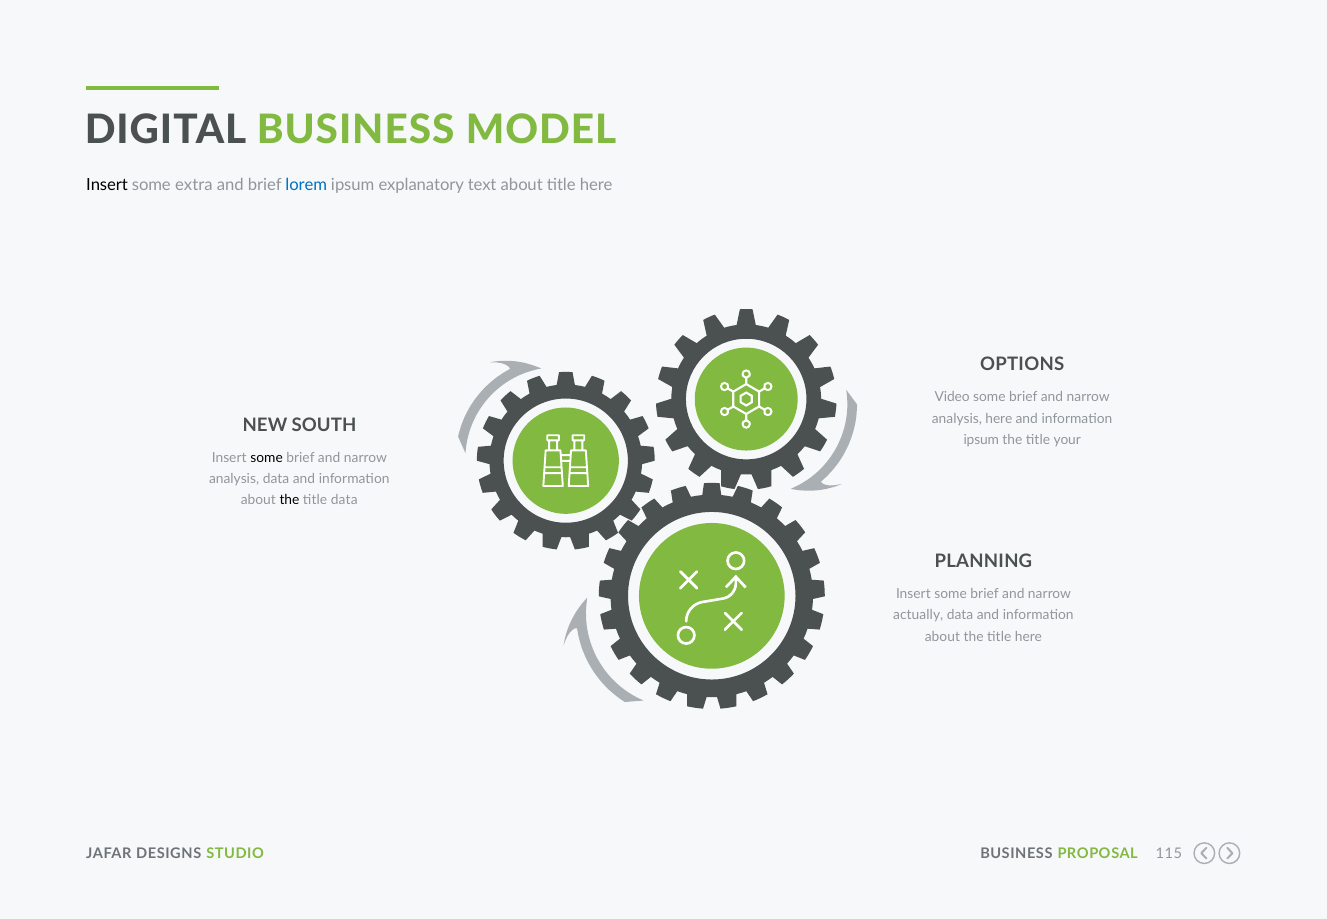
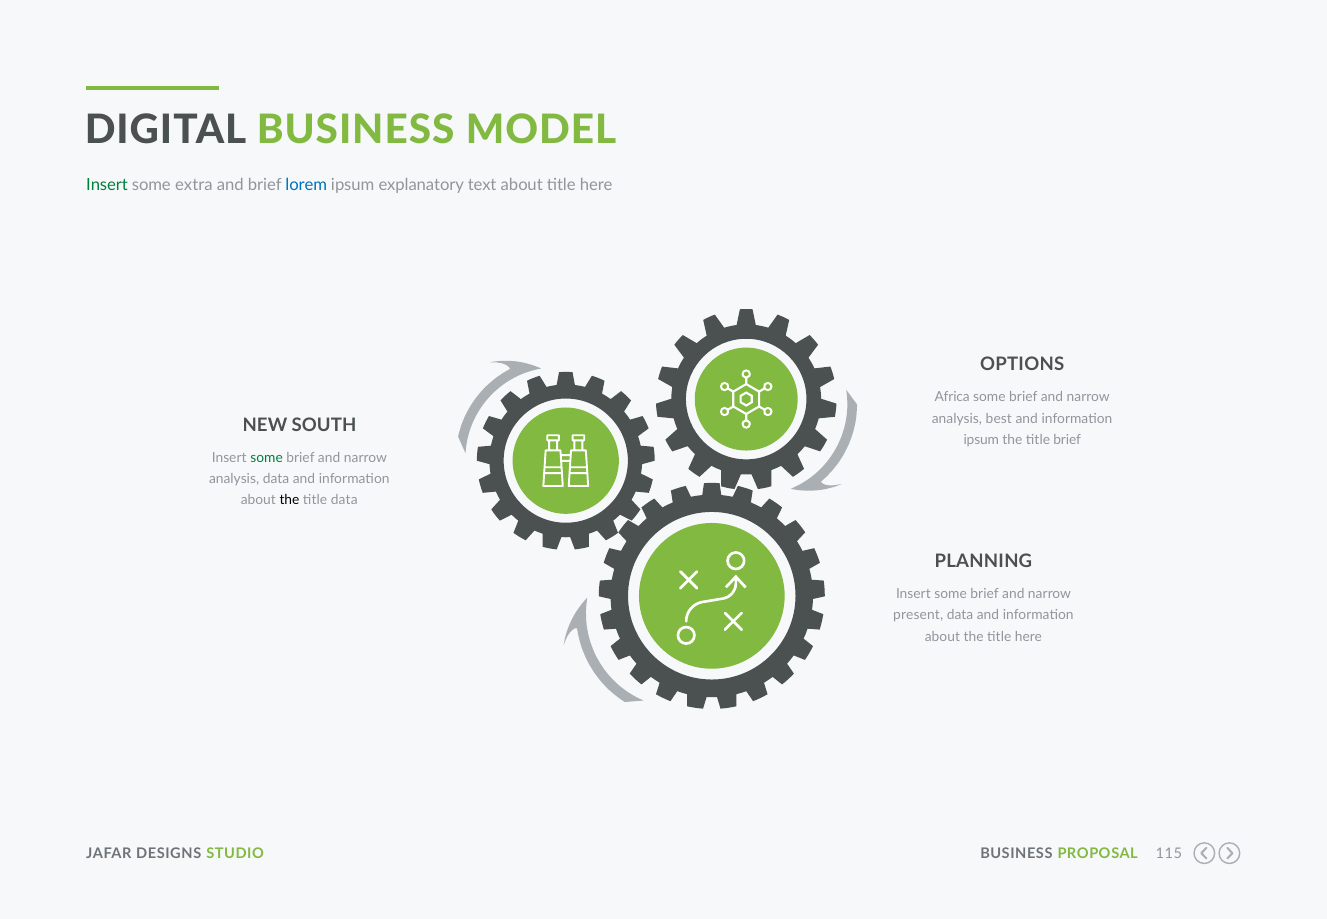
Insert colour: black -> green (107, 185)
Video: Video -> Africa (952, 397)
analysis here: here -> best (999, 418)
title your: your -> brief (1067, 440)
some colour: black -> green (267, 457)
actually: actually -> present (918, 615)
